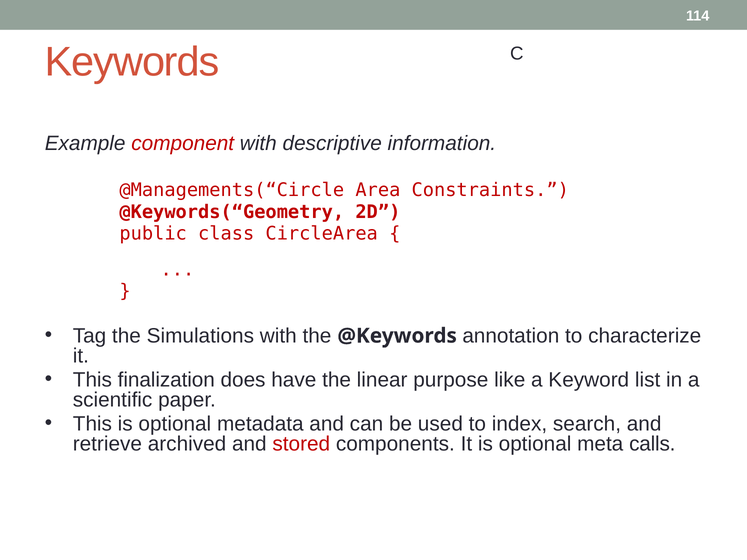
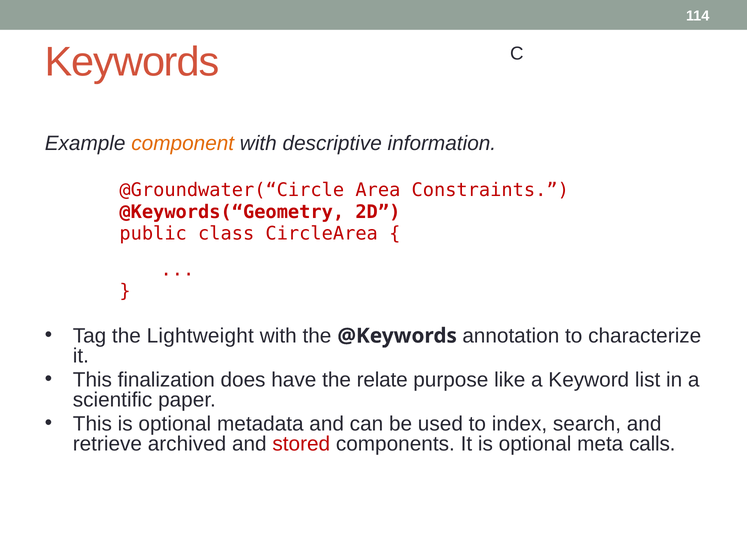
component colour: red -> orange (183, 144)
@Managements(“Circle: @Managements(“Circle -> @Groundwater(“Circle (232, 190)
Simulations: Simulations -> Lightweight (200, 336)
linear: linear -> relate (382, 380)
